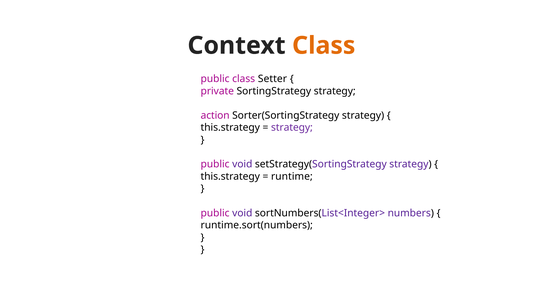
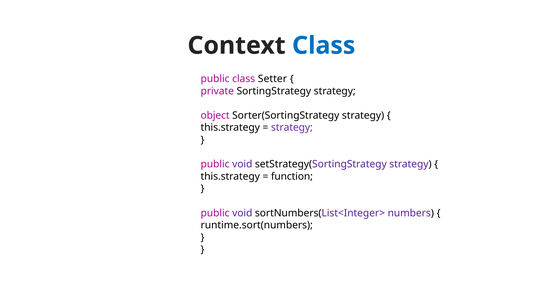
Class colour: orange -> blue (324, 46)
action: action -> object (215, 116)
runtime: runtime -> function (292, 177)
